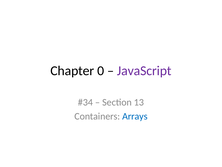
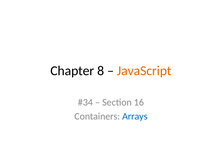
0: 0 -> 8 (101, 71)
JavaScript colour: purple -> orange (144, 71)
13: 13 -> 16 (139, 102)
